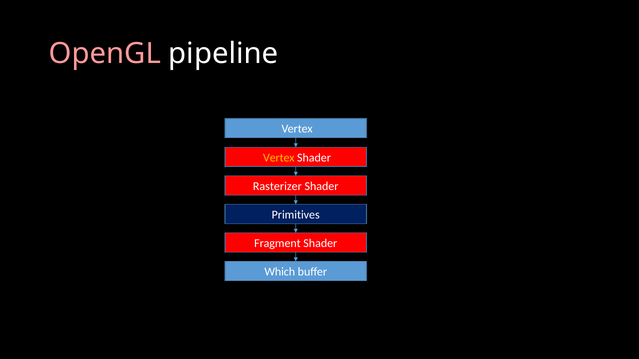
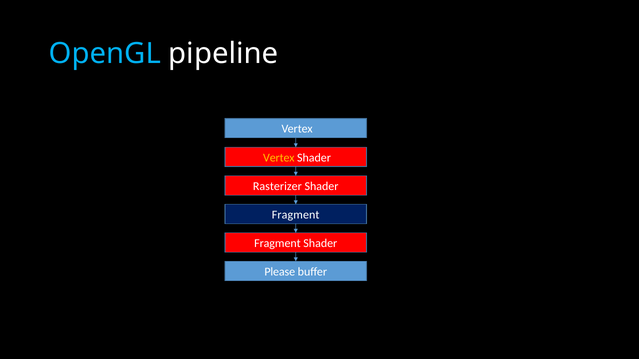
OpenGL colour: pink -> light blue (105, 54)
Primitives: Primitives -> Fragment (296, 215)
Which: Which -> Please (280, 272)
